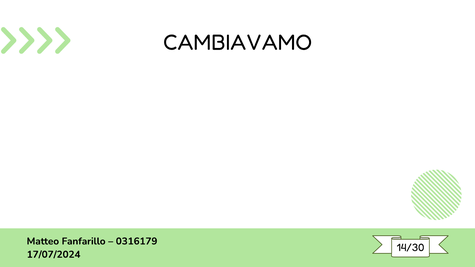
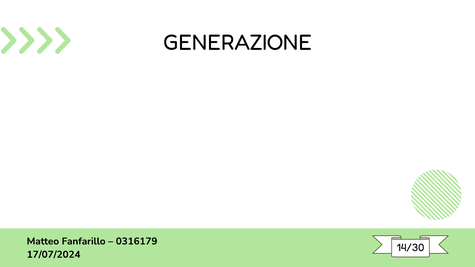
CAMBIAVAMO: CAMBIAVAMO -> GENERAZIONE (237, 42)
